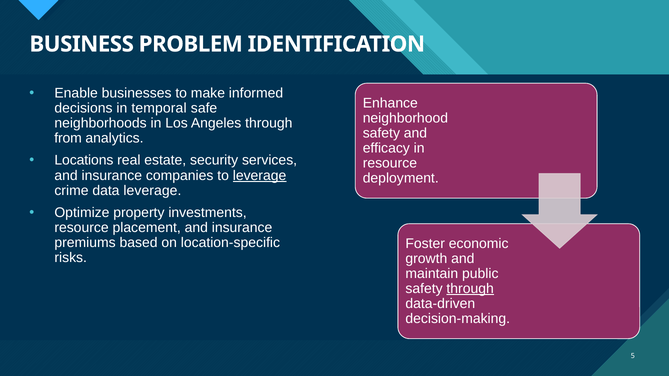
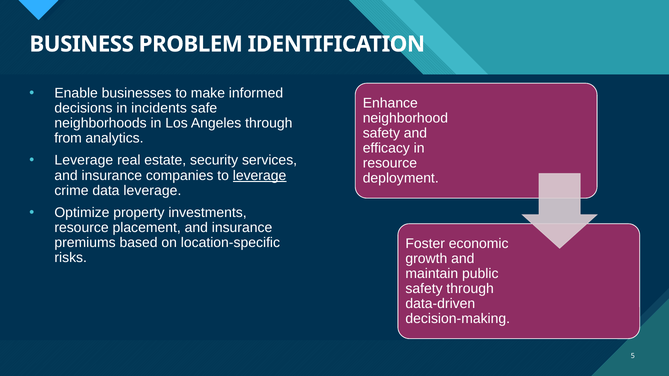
temporal: temporal -> incidents (159, 108)
Locations: Locations -> Leverage (84, 161)
through underline: present -> none (470, 289)
